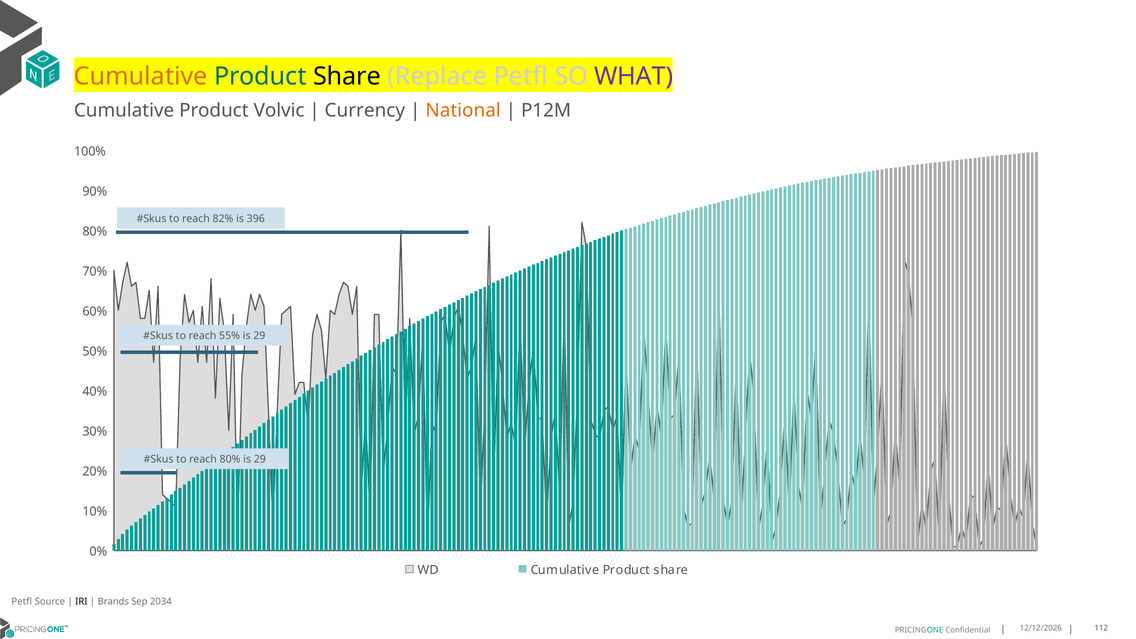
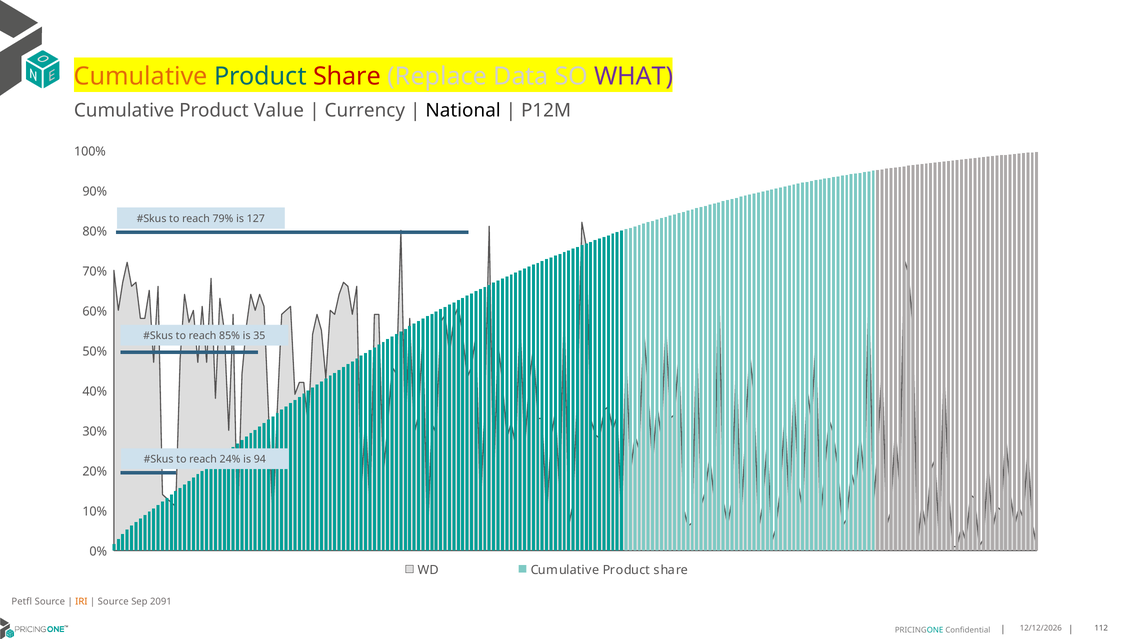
Share colour: black -> red (347, 76)
Replace Petfl: Petfl -> Data (521, 76)
Volvic: Volvic -> Value (279, 111)
National colour: orange -> black (463, 111)
82%: 82% -> 79% (223, 219)
396: 396 -> 127 (256, 219)
55%: 55% -> 85% (230, 336)
29: 29 -> 35 (259, 336)
reach 80%: 80% -> 24% (230, 460)
29: 29 -> 94 (260, 460)
IRI colour: black -> orange (81, 602)
Brands: Brands -> Source (113, 602)
2034: 2034 -> 2091 (161, 602)
